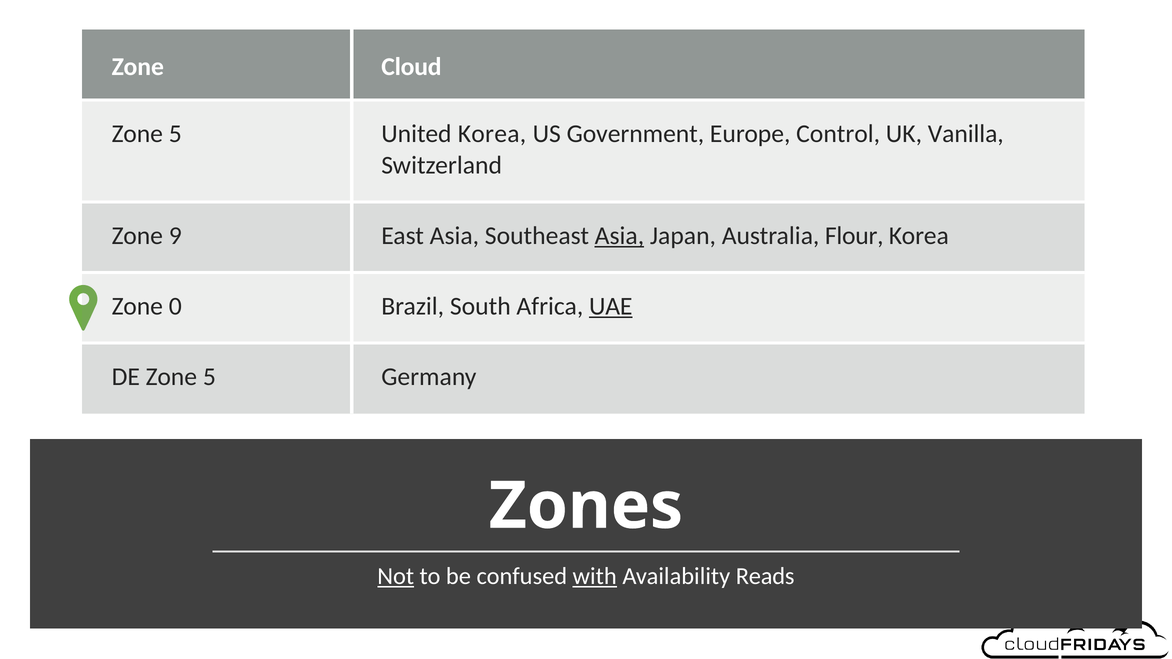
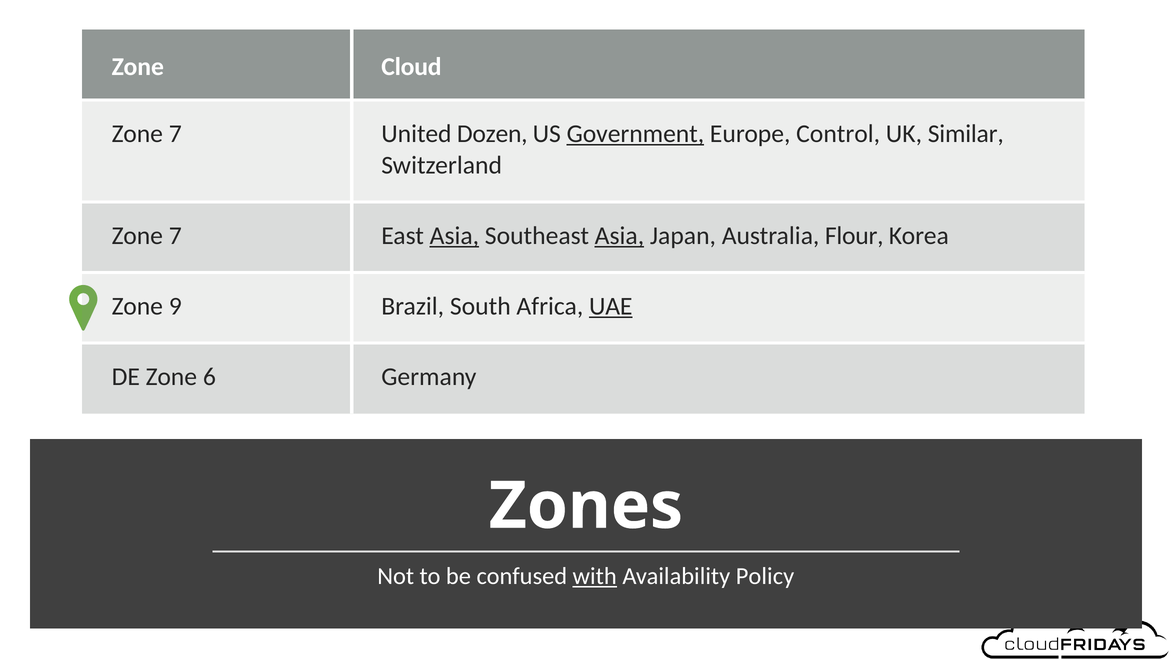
5: 5 -> 7 (175, 134)
United Korea: Korea -> Dozen (492, 134)
Government underline: none -> present (635, 134)
Vanilla: Vanilla -> Similar (966, 134)
9: 9 -> 7 (175, 236)
Asia underline: none -> present (454, 236)
0: 0 -> 9 (175, 306)
DE Zone 5: 5 -> 6 (209, 377)
Not underline: present -> none (396, 577)
Reads: Reads -> Policy (765, 577)
